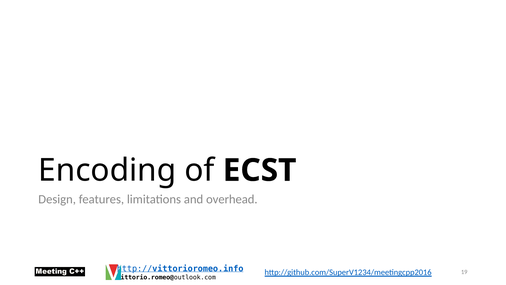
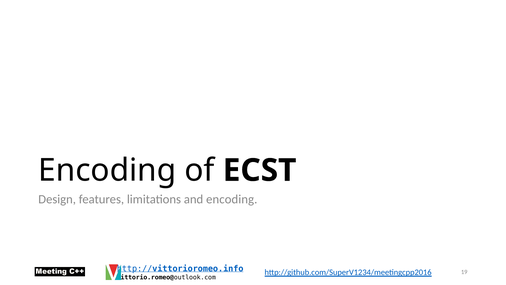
and overhead: overhead -> encoding (232, 199)
